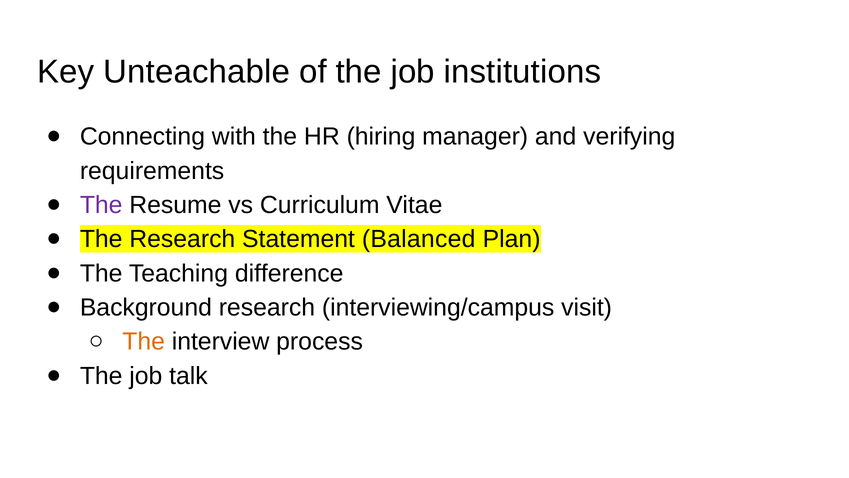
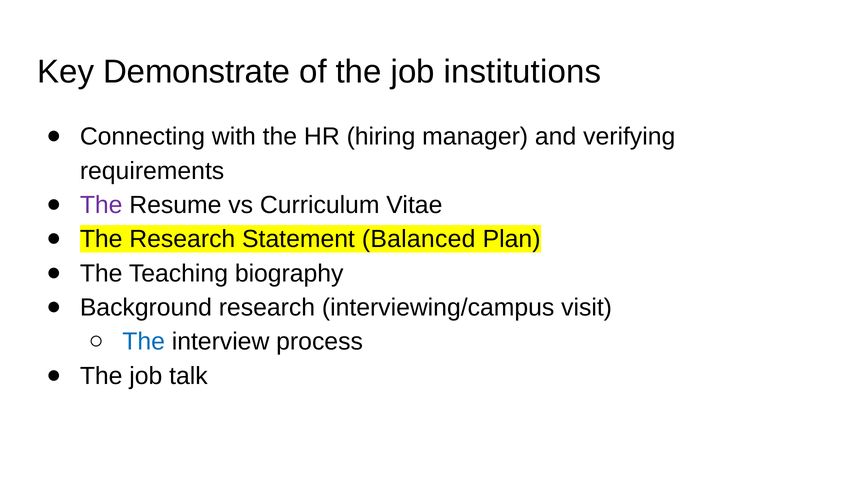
Unteachable: Unteachable -> Demonstrate (197, 72)
difference: difference -> biography (289, 273)
The colour: orange -> blue (144, 341)
